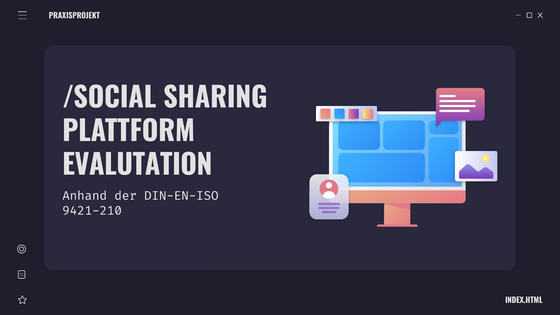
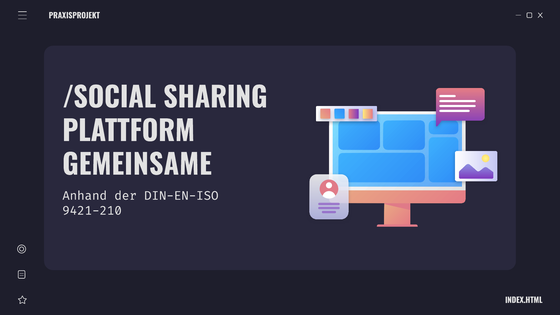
EVALUTATION: EVALUTATION -> GEMEINSAME (137, 165)
